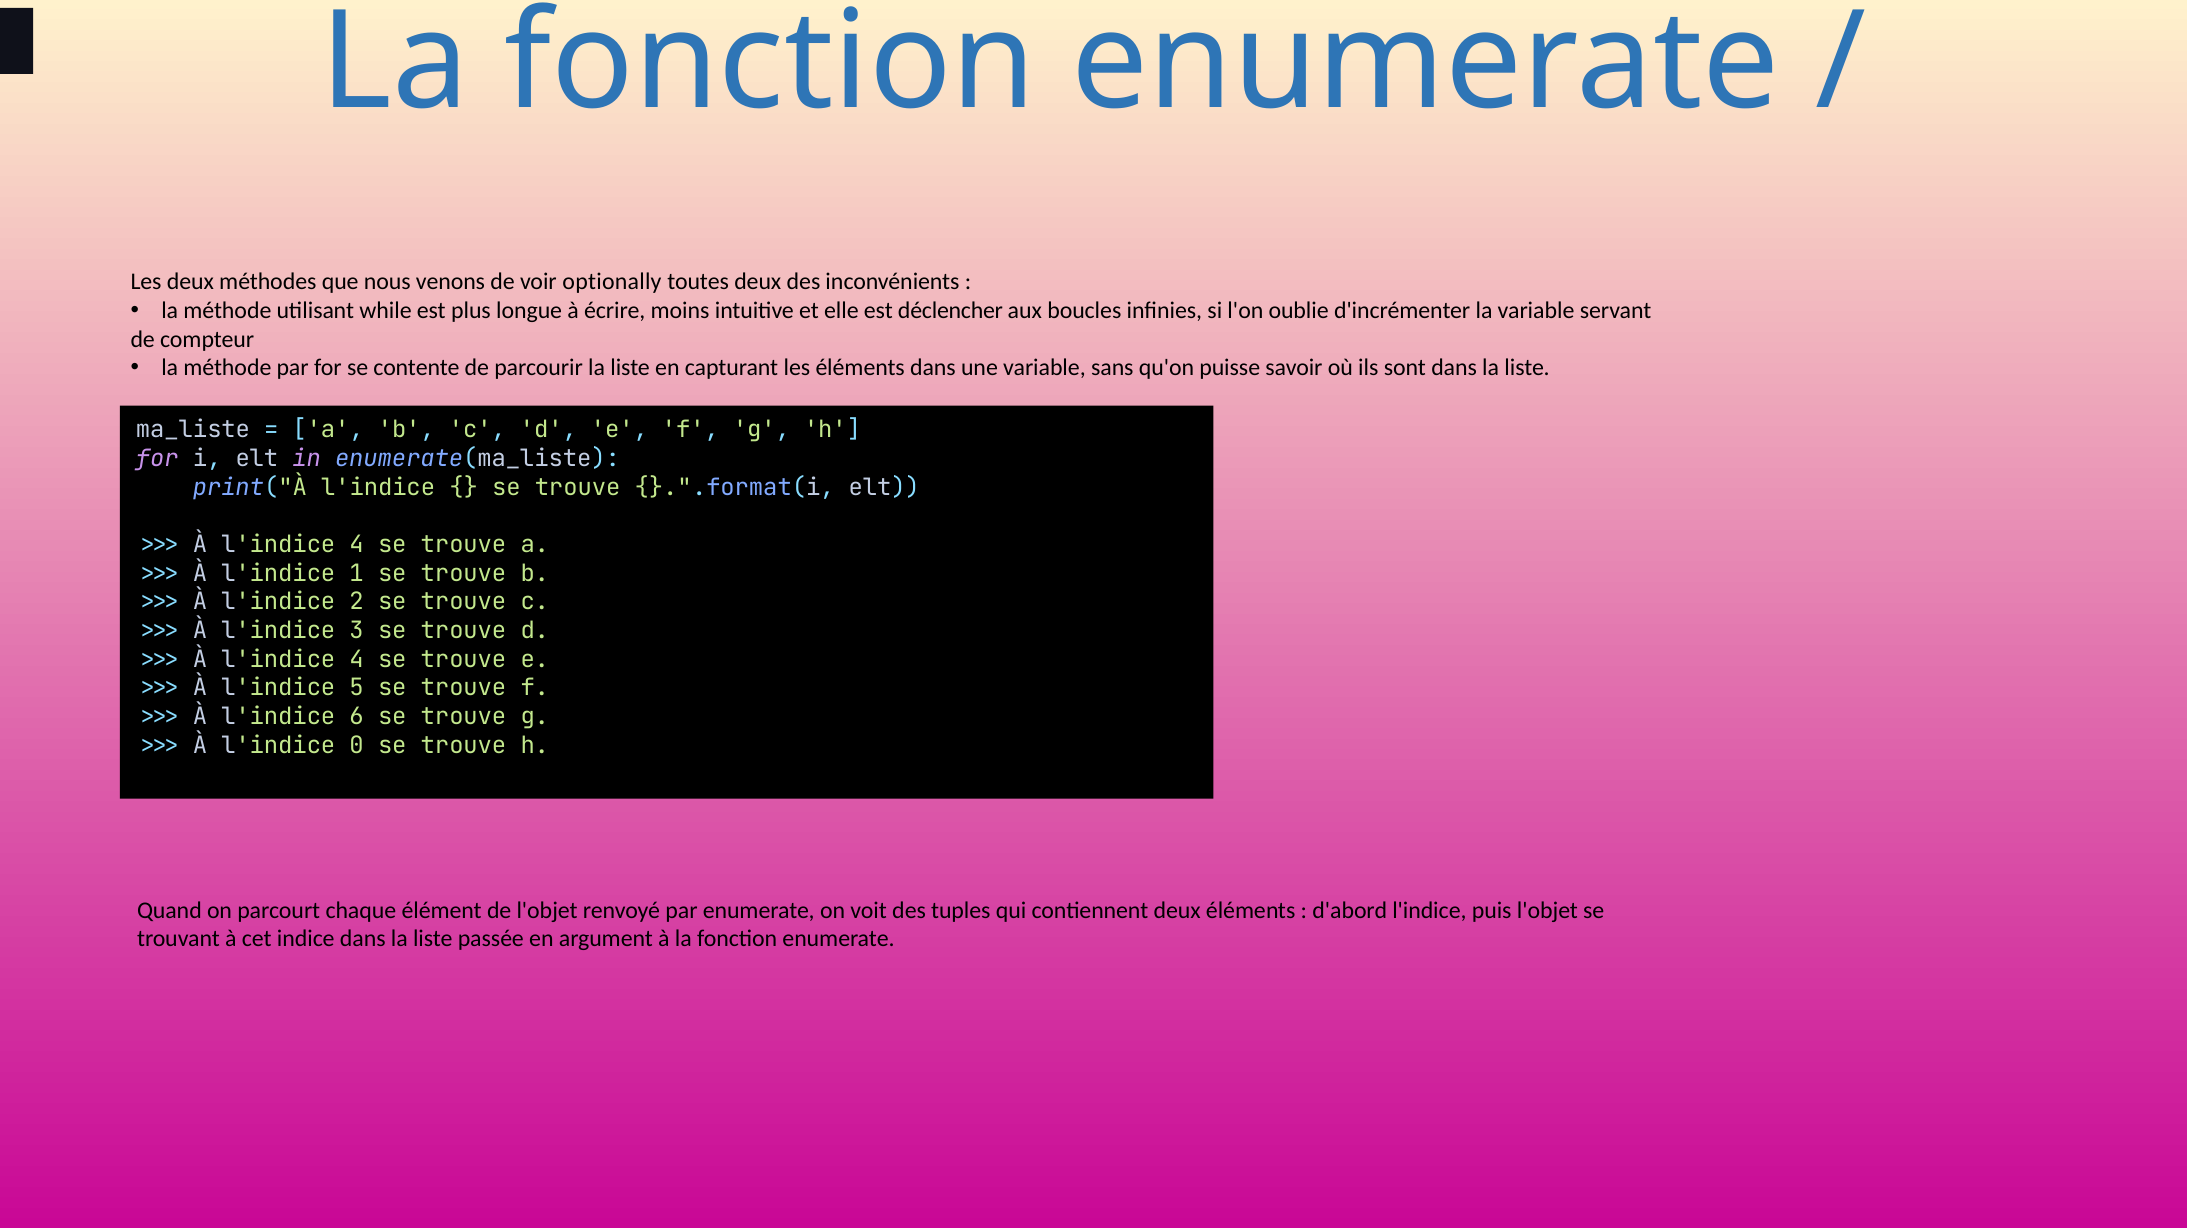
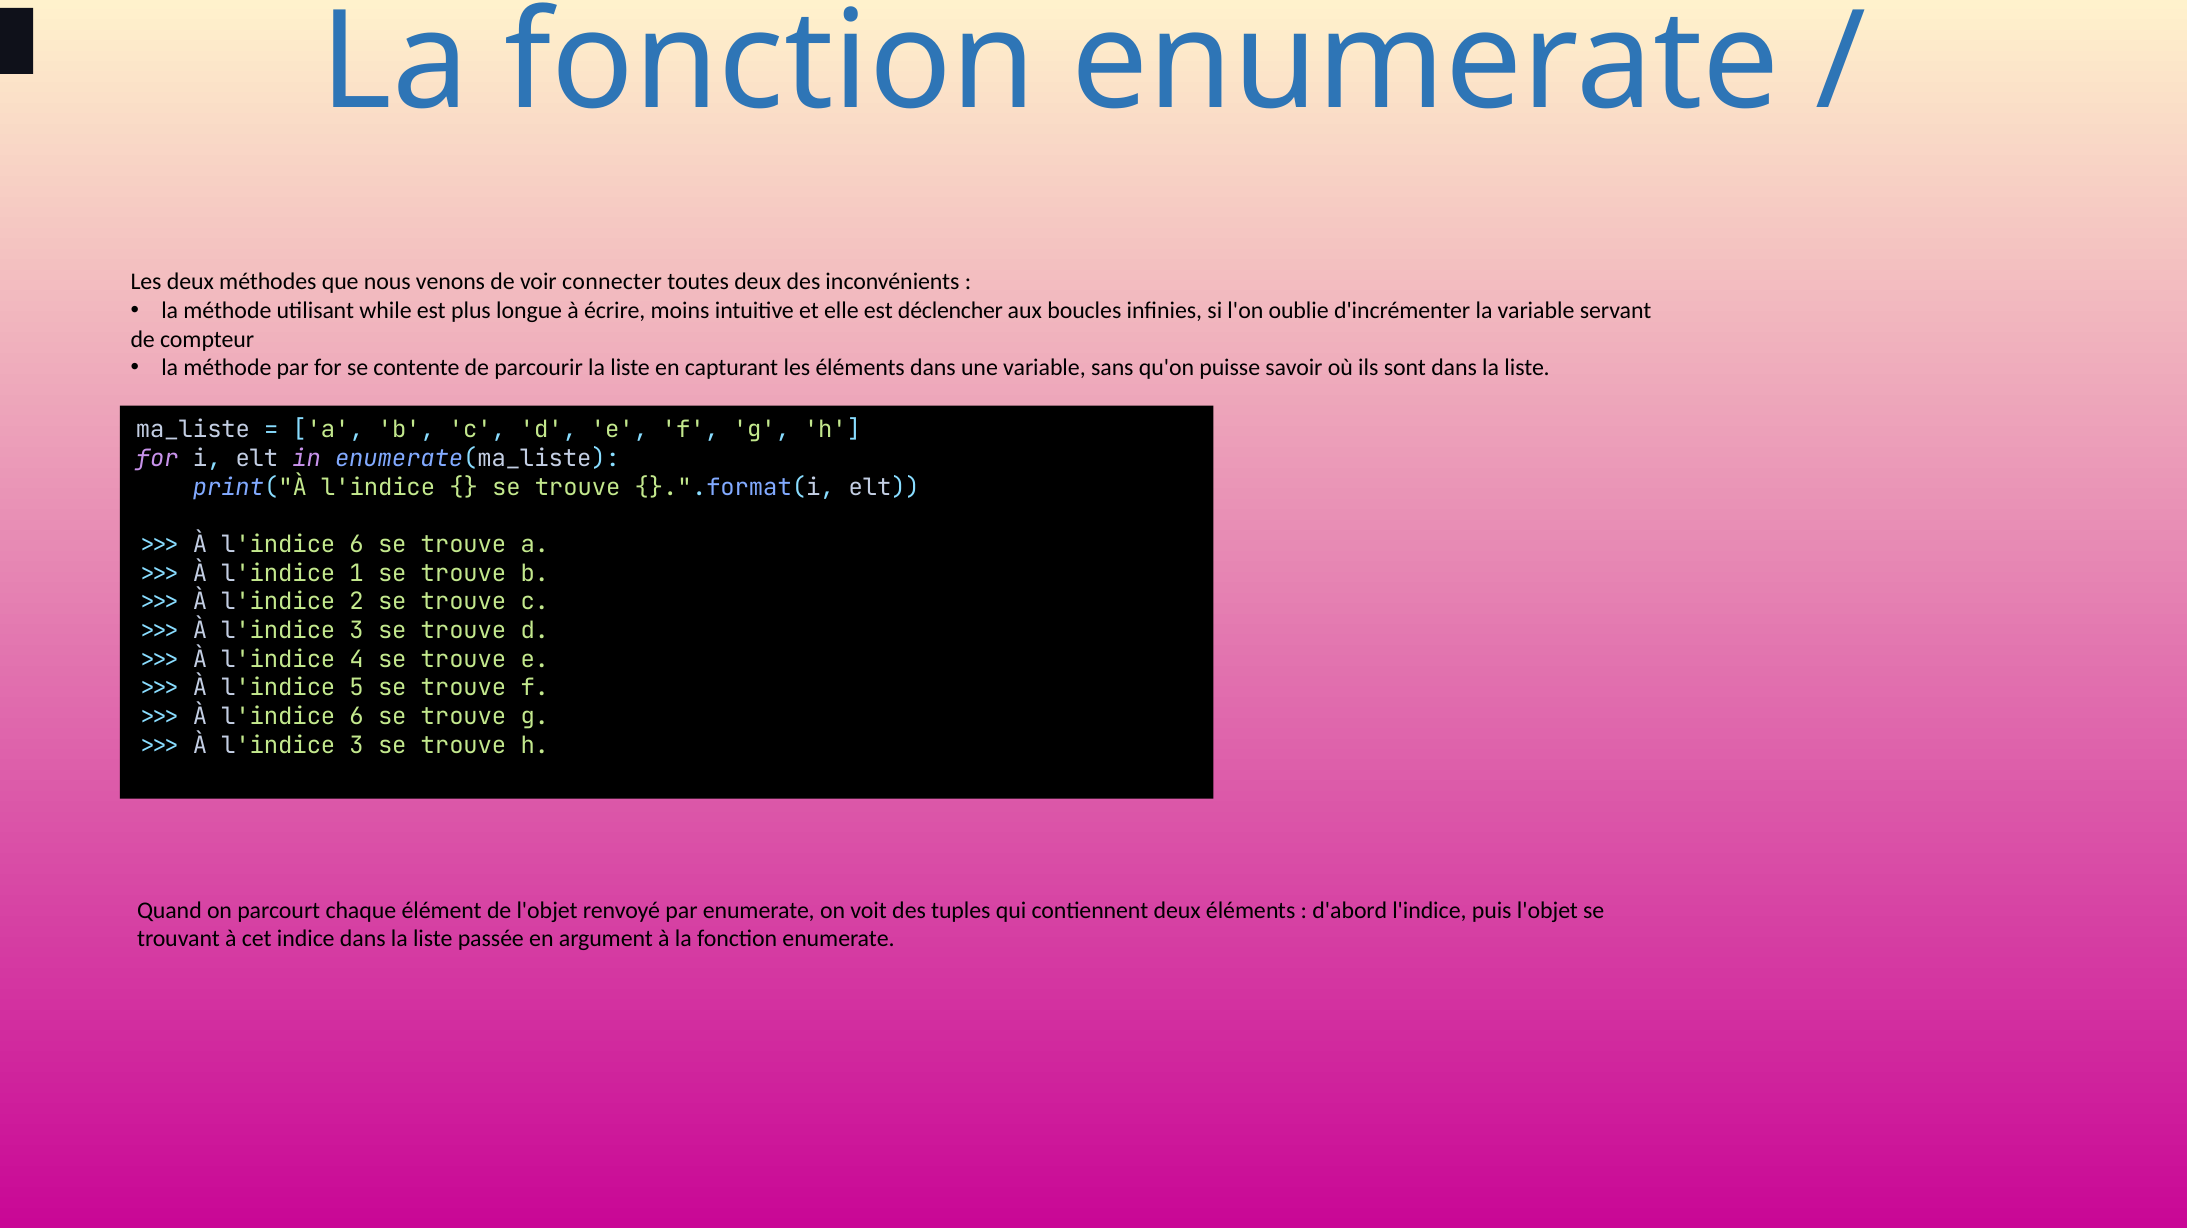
optionally: optionally -> connecter (612, 282)
4: 4 -> 6 (357, 545)
0: 0 -> 3 (357, 745)
